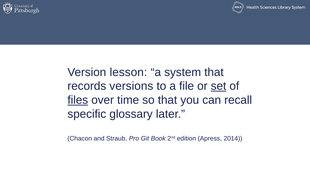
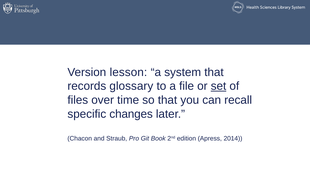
versions: versions -> glossary (131, 86)
files underline: present -> none (78, 100)
glossary: glossary -> changes (131, 114)
